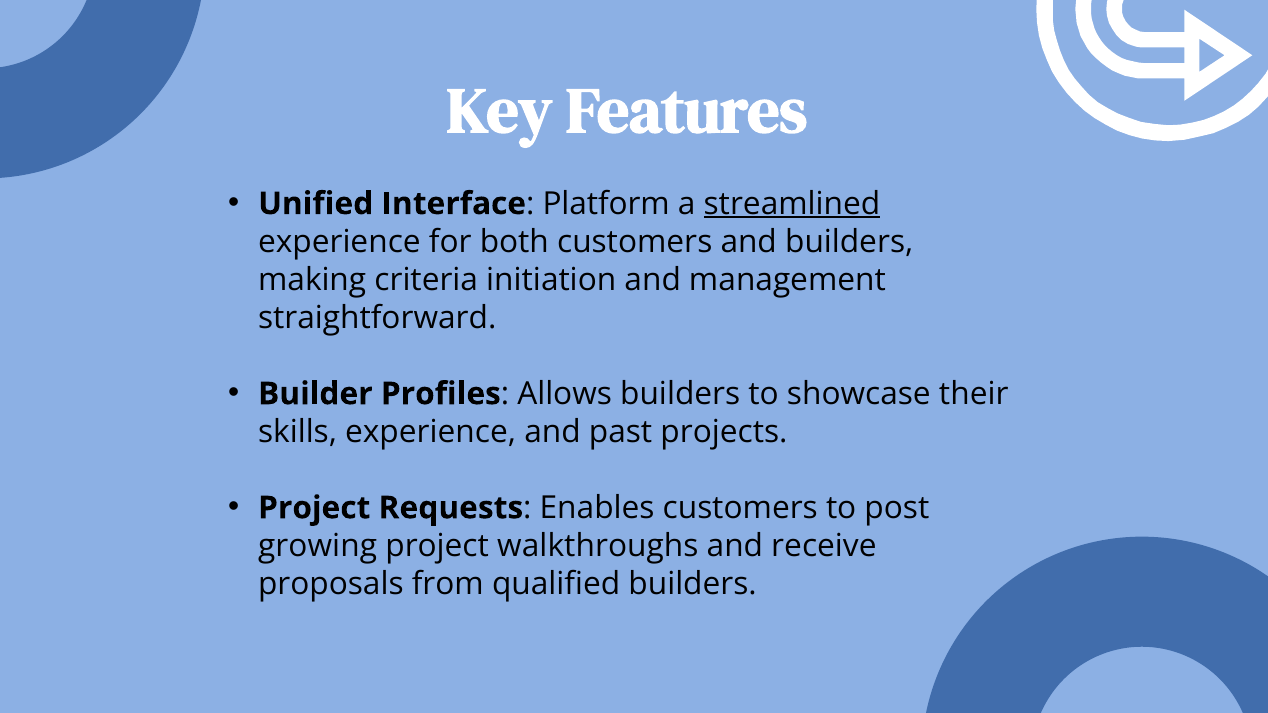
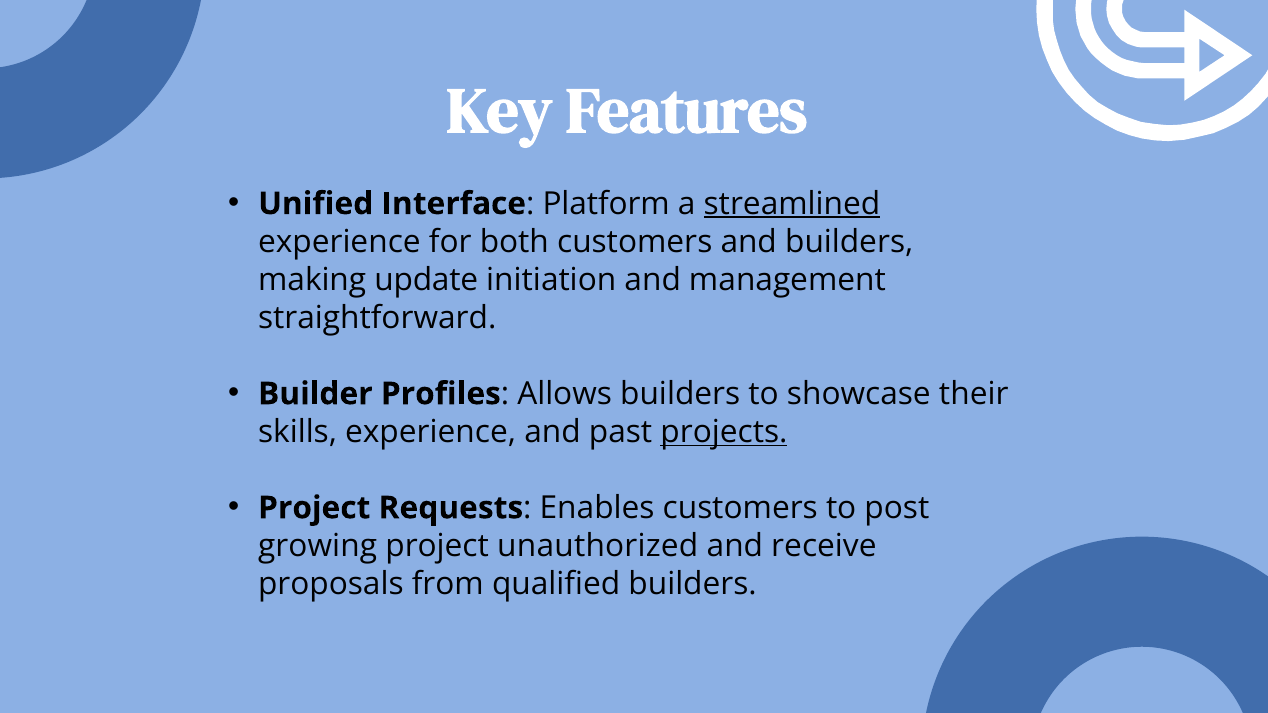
criteria: criteria -> update (426, 280)
projects underline: none -> present (724, 432)
walkthroughs: walkthroughs -> unauthorized (598, 546)
